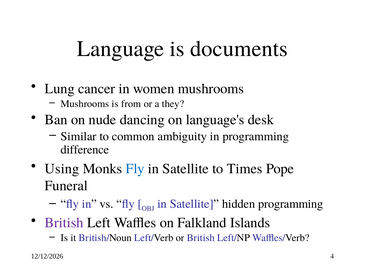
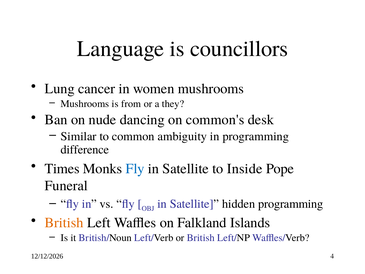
documents: documents -> councillors (239, 49)
language's: language's -> common's (215, 120)
Using: Using -> Times (62, 168)
Times: Times -> Inside (245, 168)
British colour: purple -> orange (64, 222)
